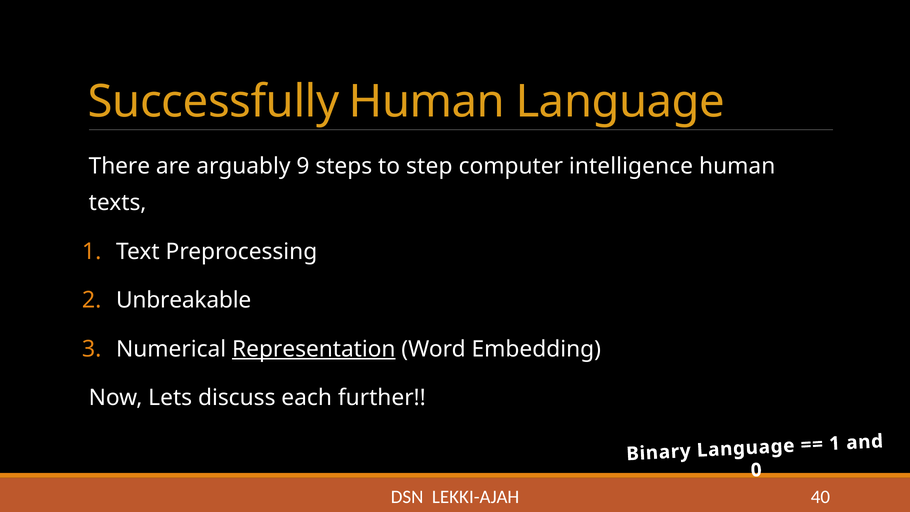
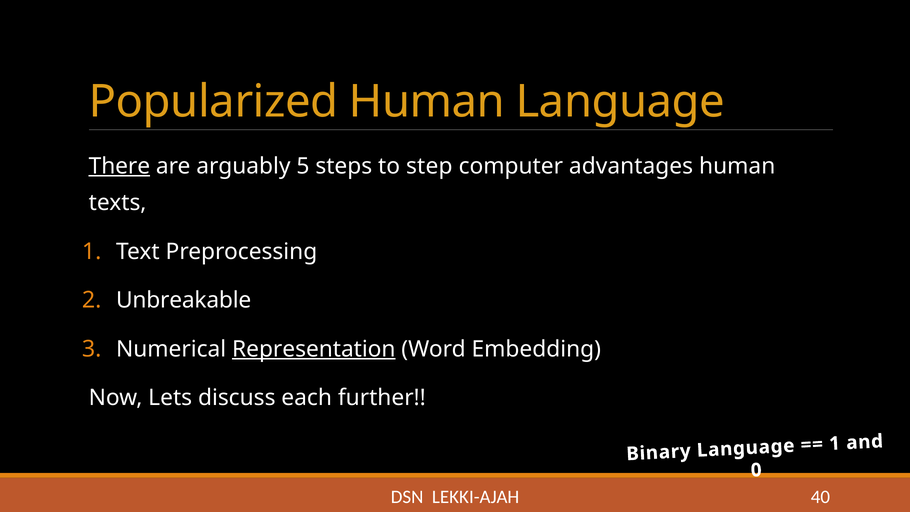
Successfully: Successfully -> Popularized (214, 102)
There underline: none -> present (119, 166)
9: 9 -> 5 (303, 166)
intelligence: intelligence -> advantages (631, 166)
